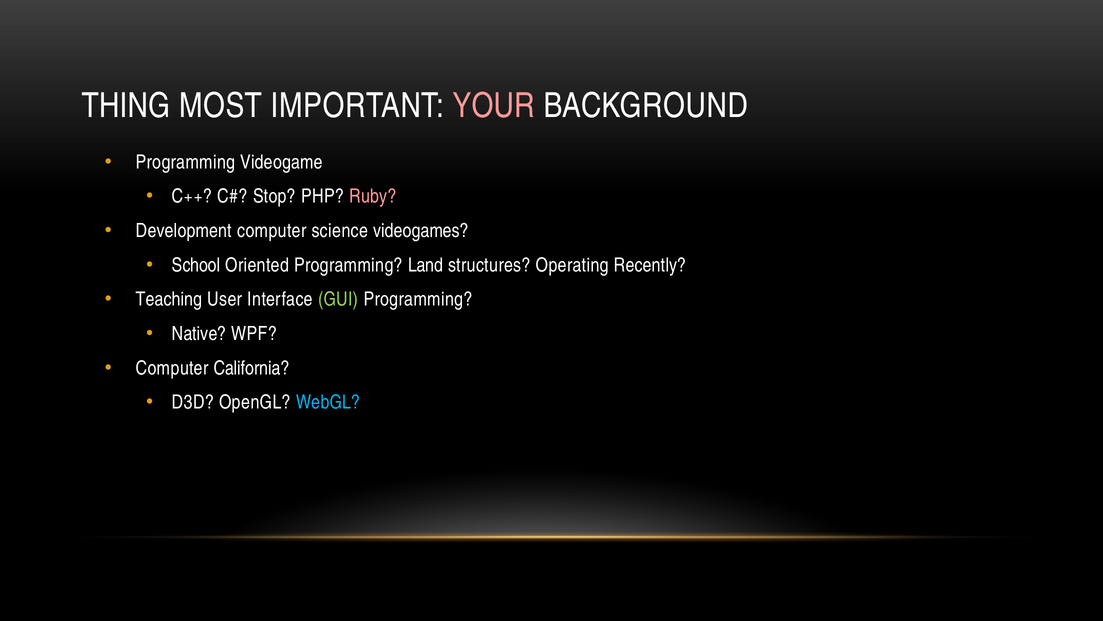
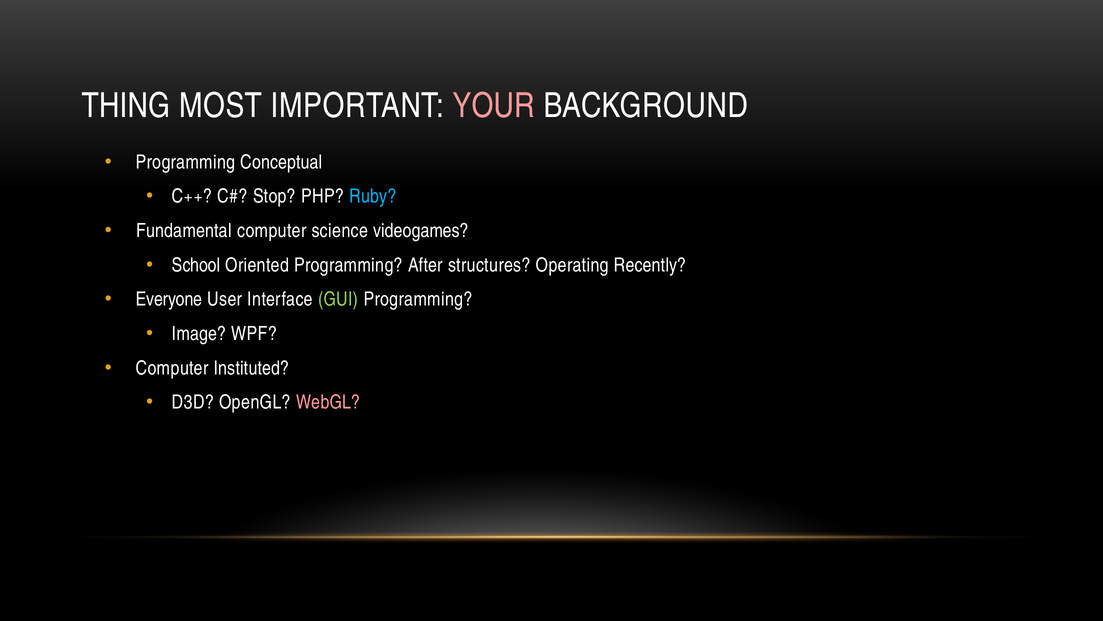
Videogame: Videogame -> Conceptual (282, 162)
Ruby colour: pink -> light blue (373, 196)
Development: Development -> Fundamental (184, 231)
Land: Land -> After (425, 265)
Teaching: Teaching -> Everyone (169, 299)
Native: Native -> Image (199, 334)
California: California -> Instituted (251, 368)
WebGL colour: light blue -> pink (328, 402)
